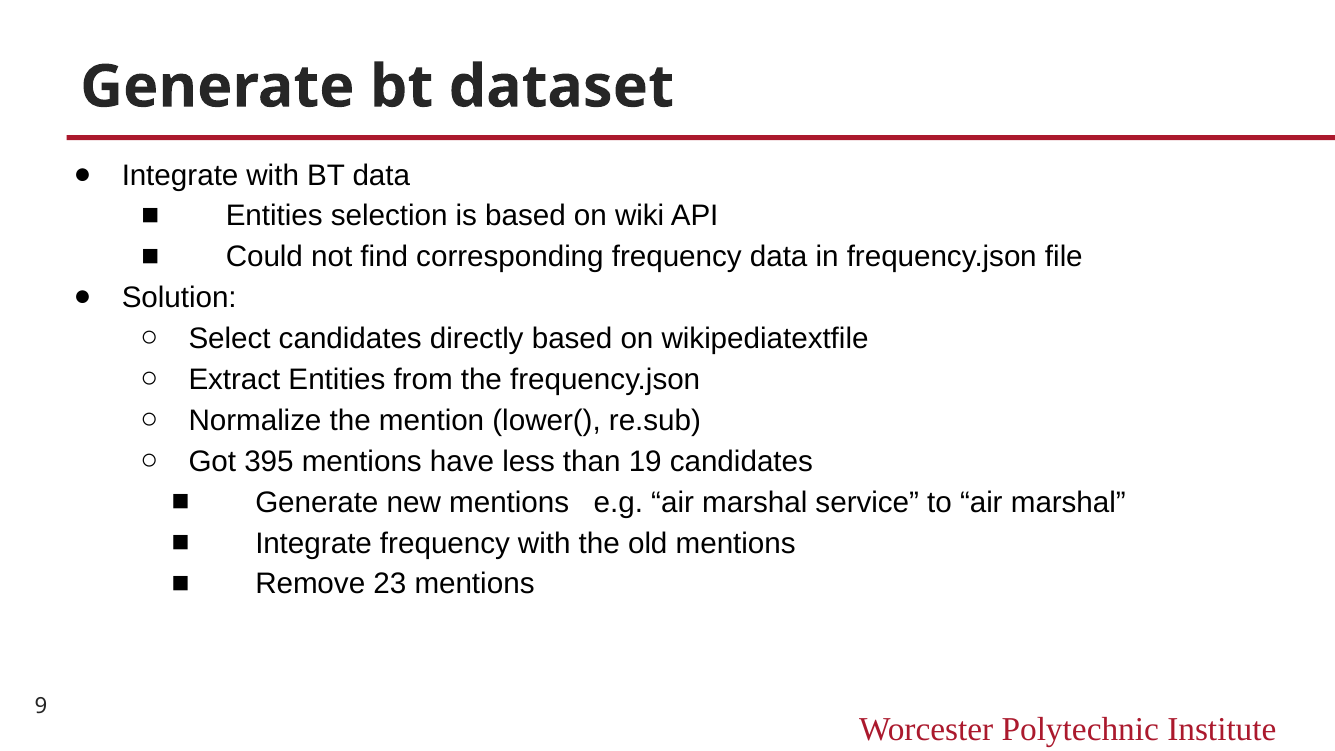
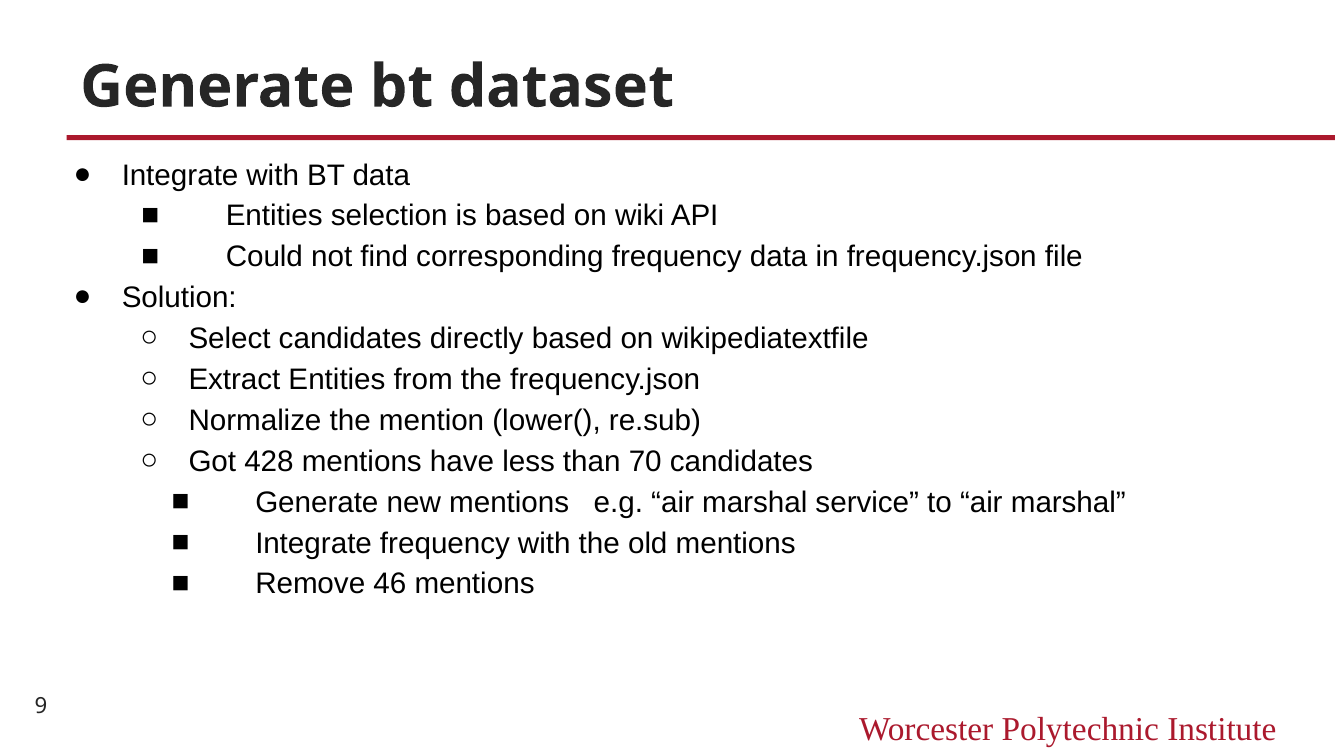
395: 395 -> 428 (269, 461)
19: 19 -> 70 (645, 461)
23: 23 -> 46 (390, 584)
